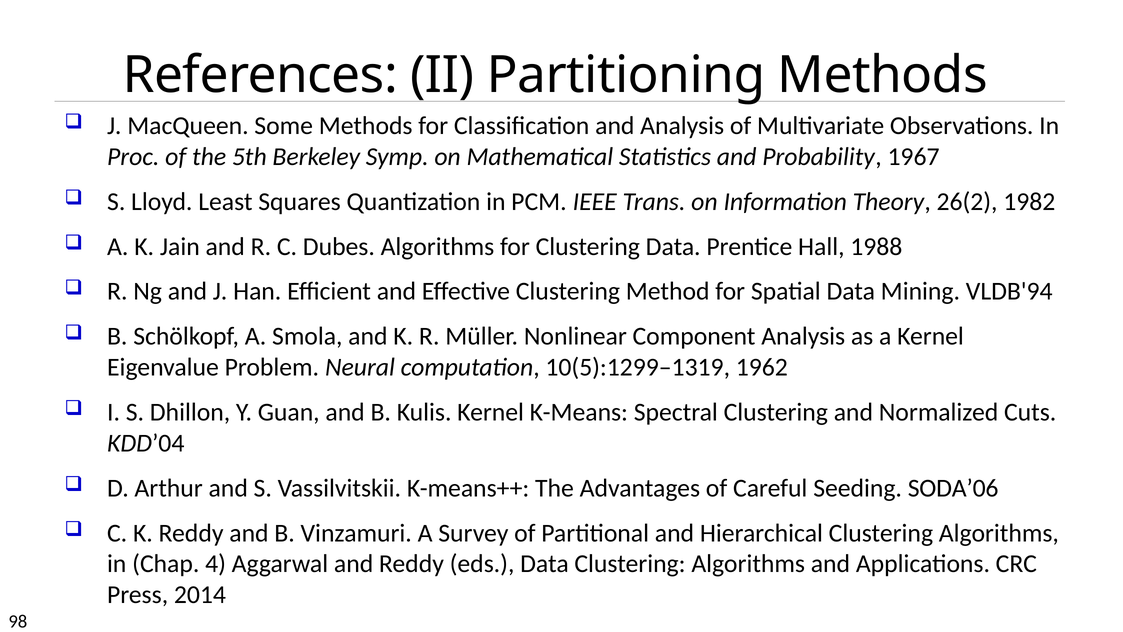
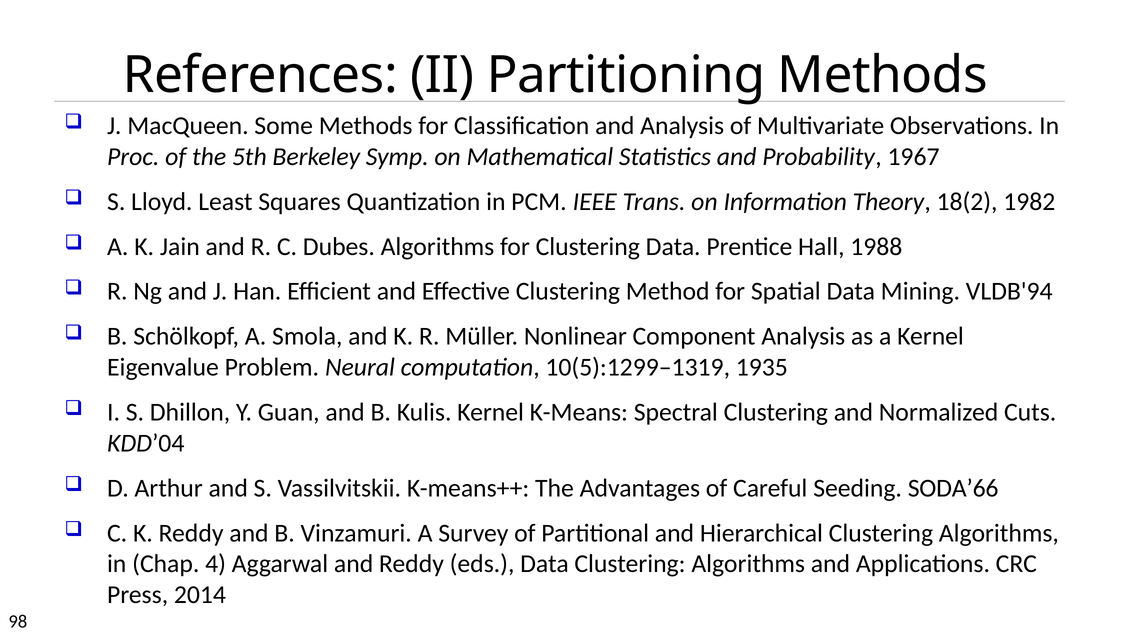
26(2: 26(2 -> 18(2 (967, 201)
1962: 1962 -> 1935 (762, 367)
SODA’06: SODA’06 -> SODA’66 (953, 488)
